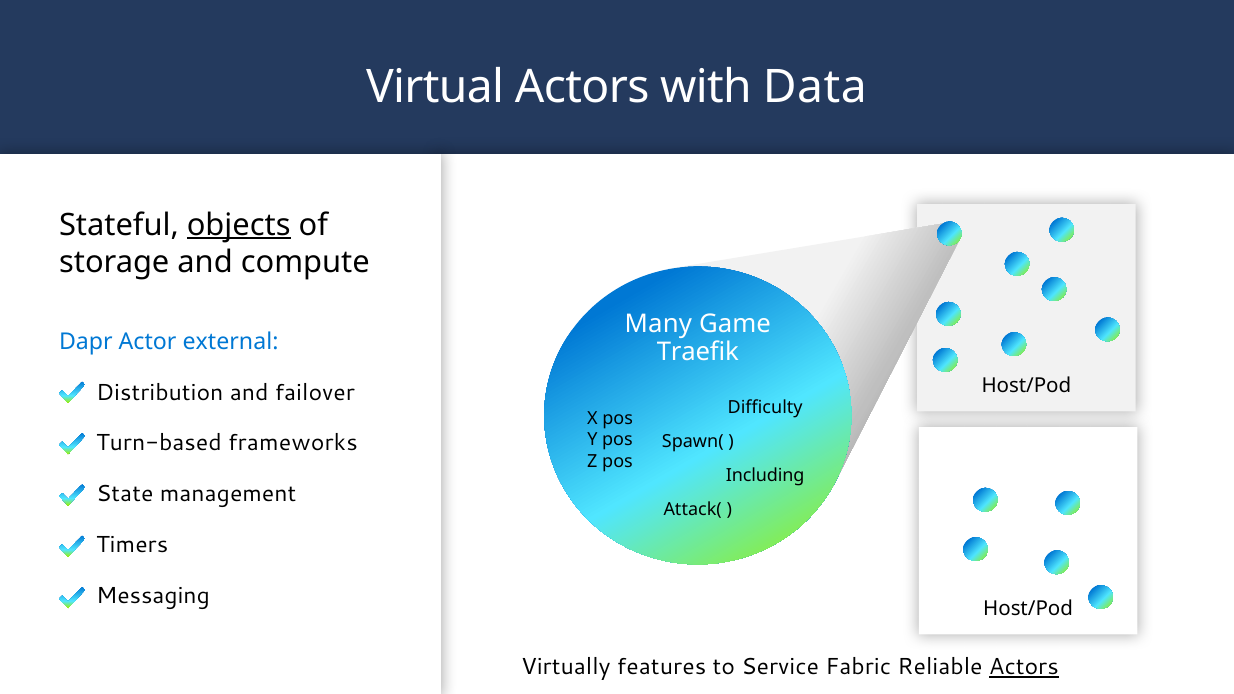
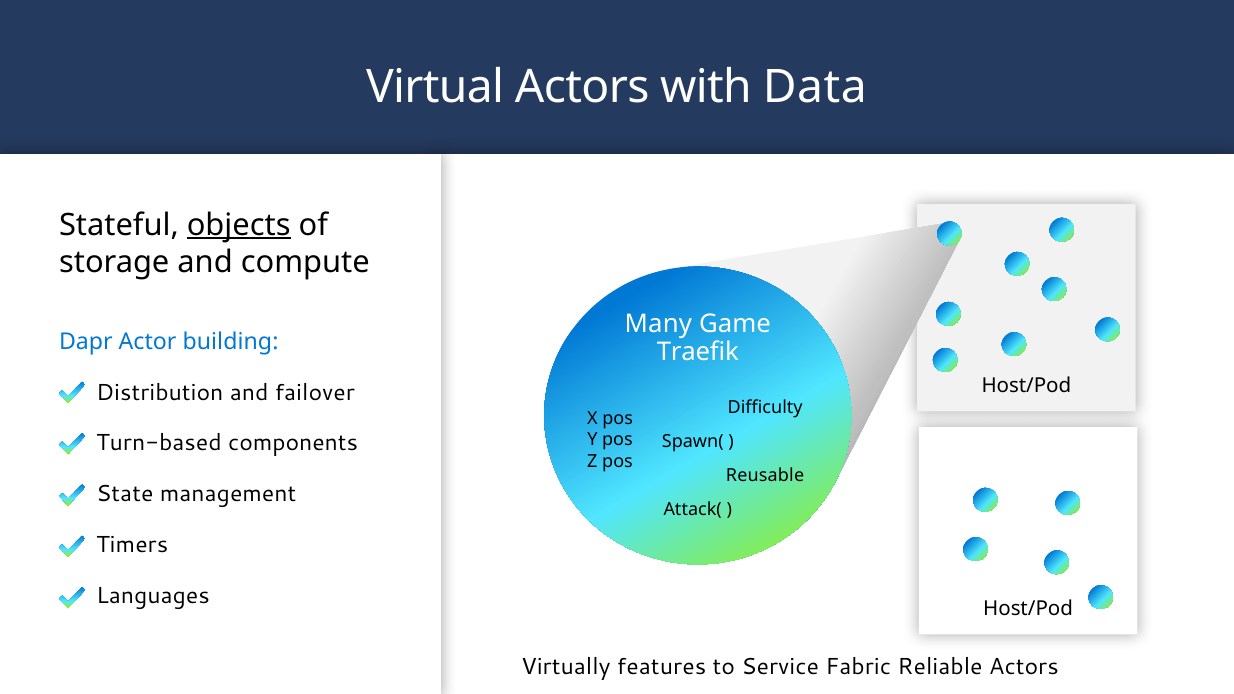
external: external -> building (230, 342)
frameworks: frameworks -> components (293, 443)
Including: Including -> Reusable (765, 476)
Messaging: Messaging -> Languages (153, 596)
Actors underline: present -> none (1024, 667)
